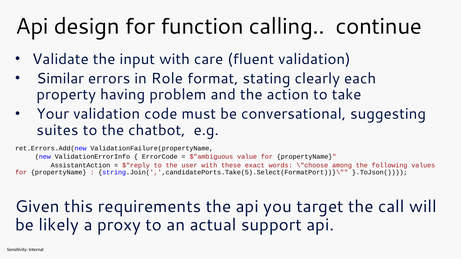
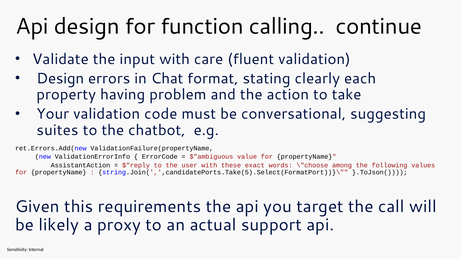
Similar: Similar -> Design (60, 78)
Role: Role -> Chat (167, 78)
